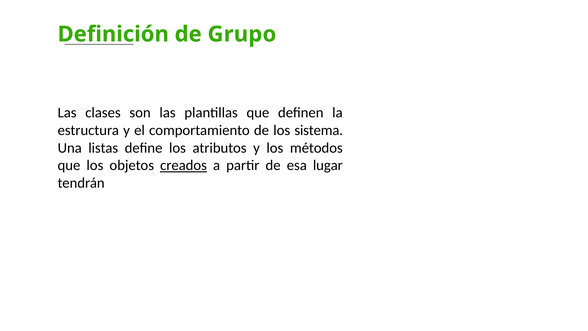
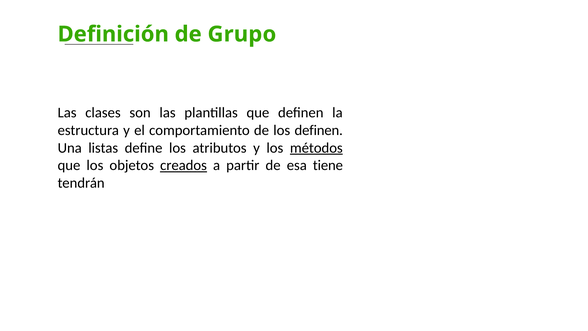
los sistema: sistema -> definen (319, 130)
métodos underline: none -> present (316, 148)
lugar: lugar -> tiene (328, 165)
